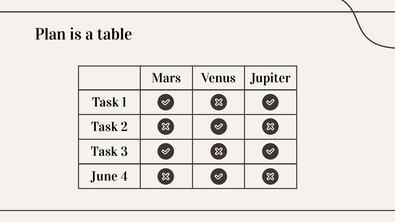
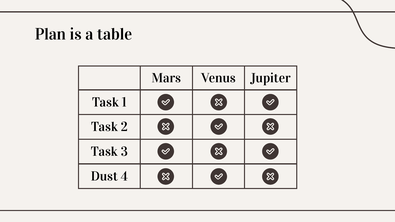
June: June -> Dust (104, 176)
